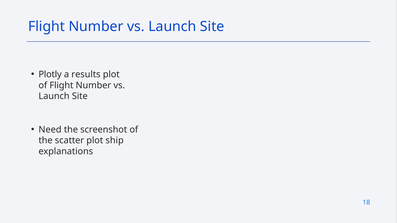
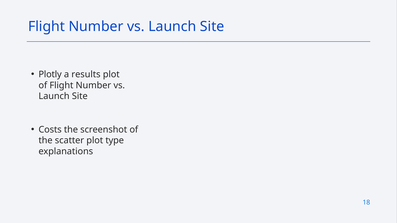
Need: Need -> Costs (50, 130)
ship: ship -> type (115, 141)
